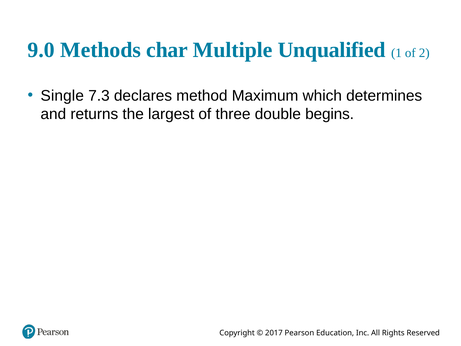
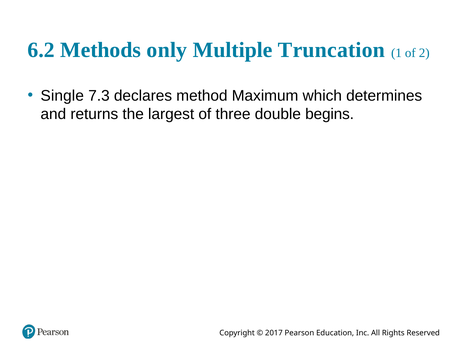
9.0: 9.0 -> 6.2 (41, 50)
char: char -> only (167, 50)
Unqualified: Unqualified -> Truncation (331, 50)
